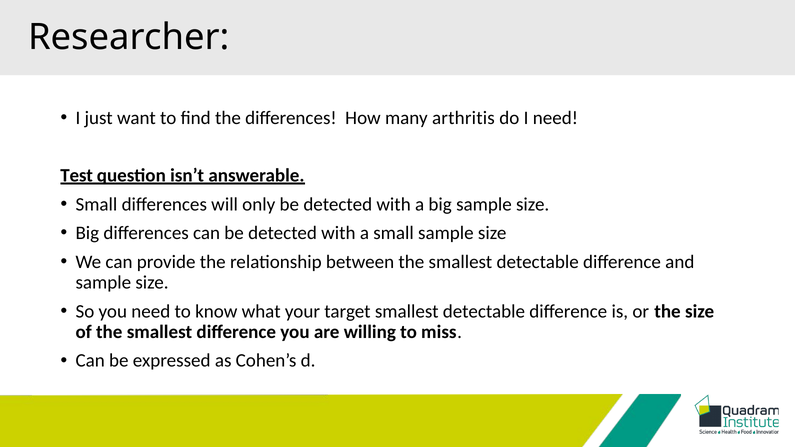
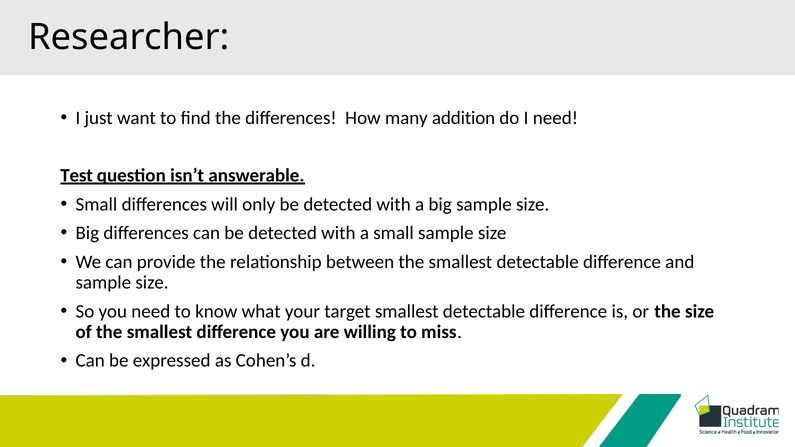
arthritis: arthritis -> addition (464, 118)
